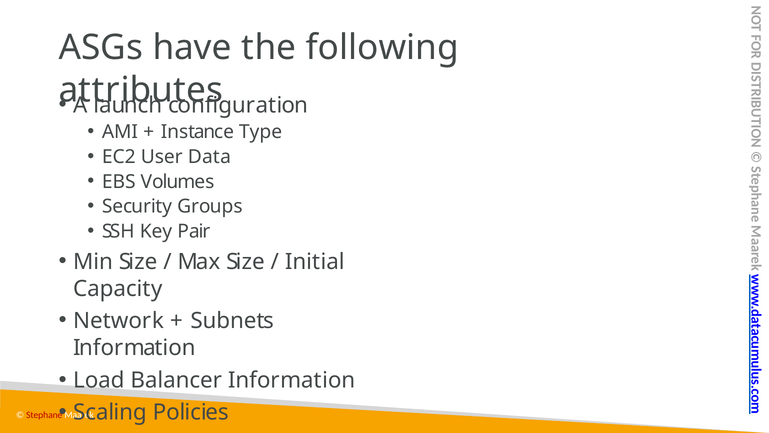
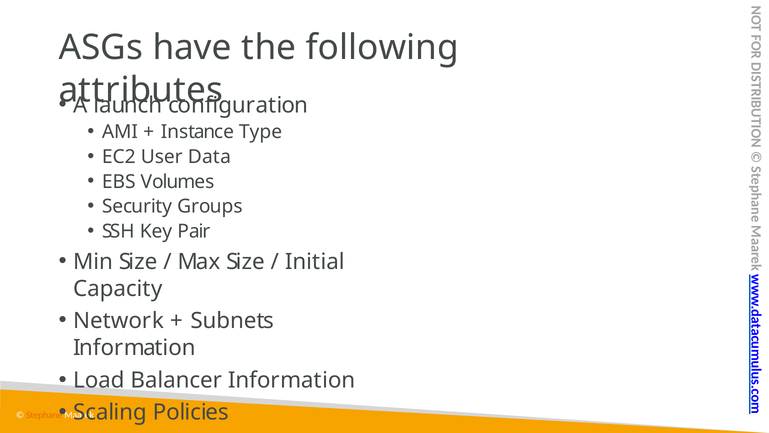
Stephane colour: red -> orange (44, 415)
